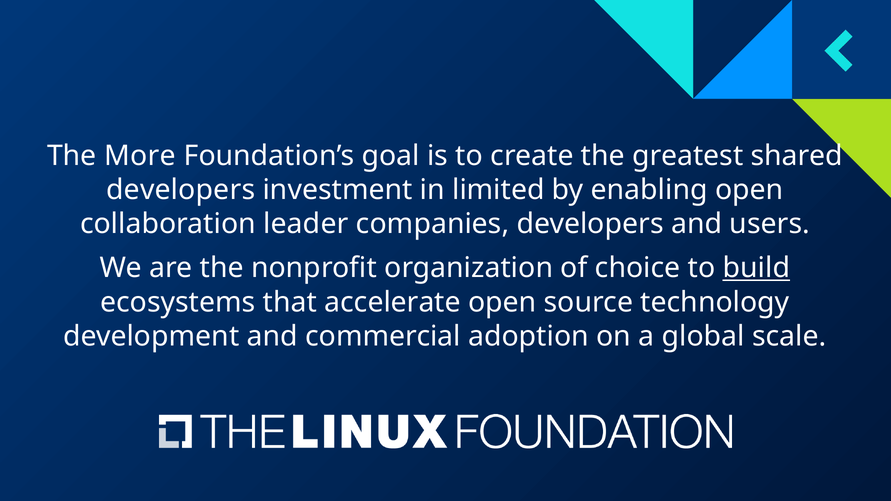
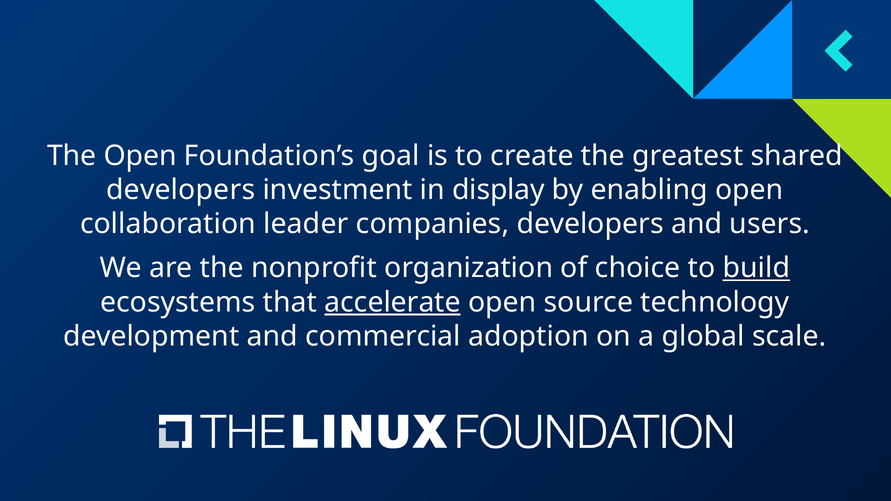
The More: More -> Open (140, 156)
limited: limited -> display (498, 190)
accelerate underline: none -> present (393, 302)
